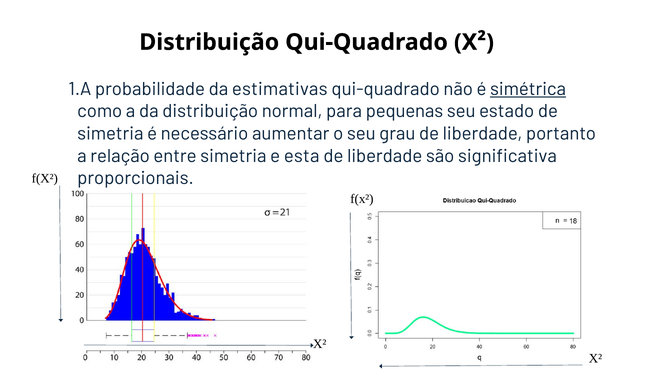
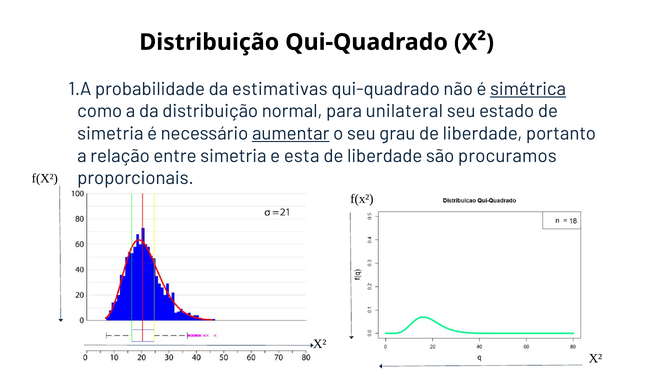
pequenas: pequenas -> unilateral (404, 111)
aumentar underline: none -> present (291, 134)
significativa: significativa -> procuramos (507, 156)
